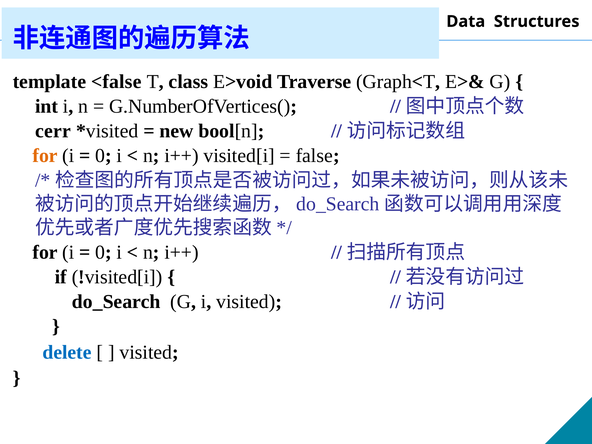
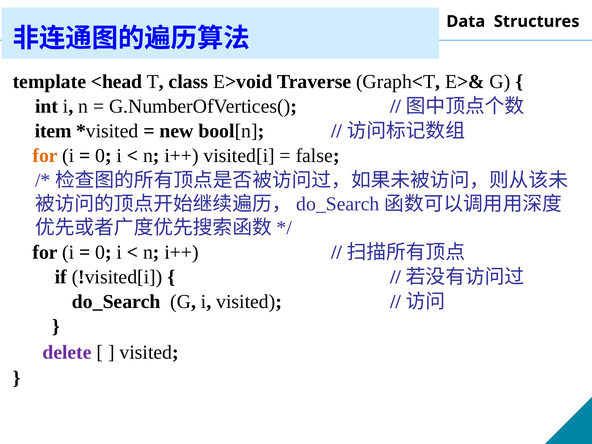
<false: <false -> <head (116, 82)
cerr: cerr -> item (53, 131)
delete colour: blue -> purple (67, 352)
